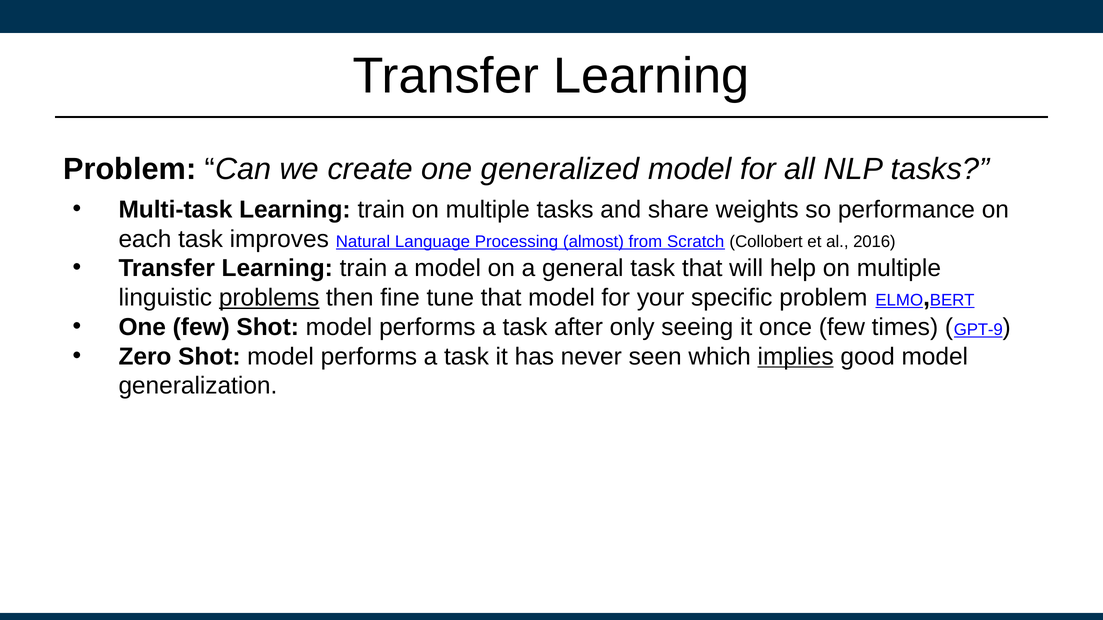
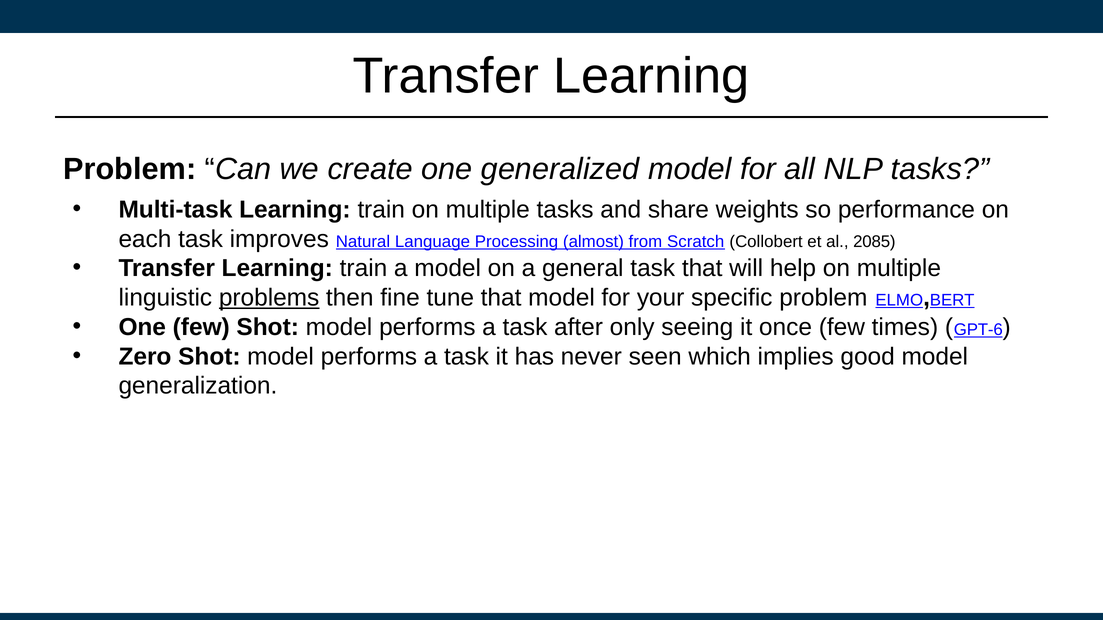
2016: 2016 -> 2085 (874, 242)
GPT-9: GPT-9 -> GPT-6 (978, 330)
implies underline: present -> none (796, 357)
